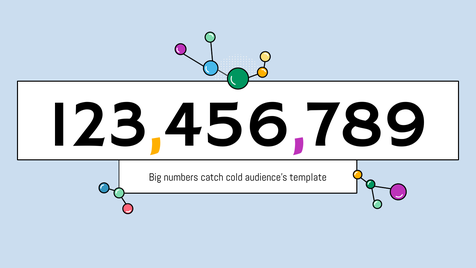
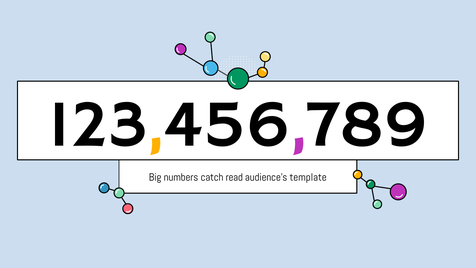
cold: cold -> read (234, 177)
